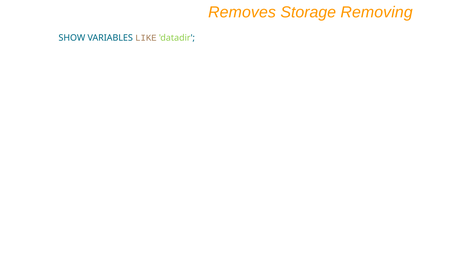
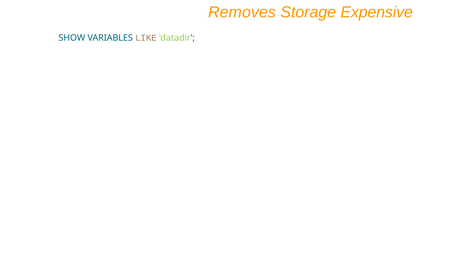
Removing: Removing -> Expensive (377, 12)
